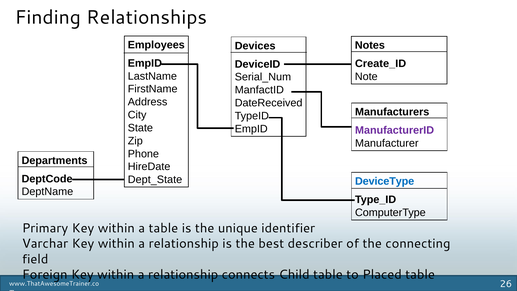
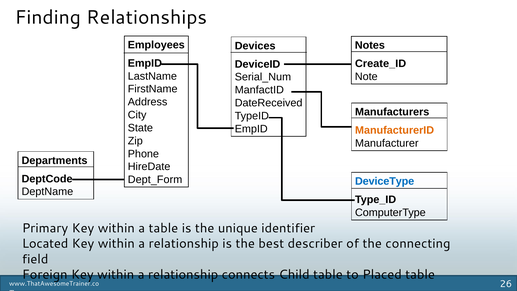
ManufacturerID colour: purple -> orange (395, 130)
Dept_State: Dept_State -> Dept_Form (155, 180)
Varchar: Varchar -> Located (45, 244)
